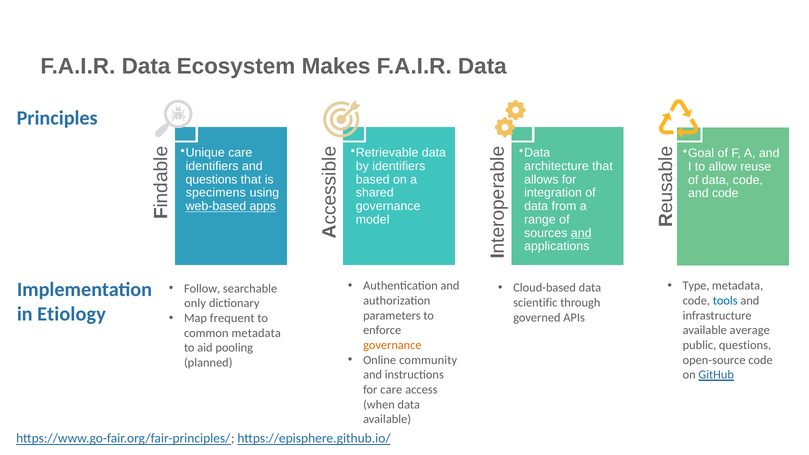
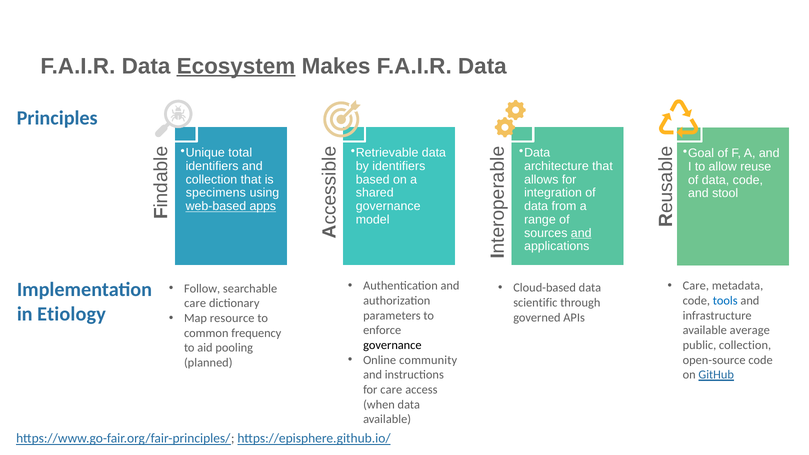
Ecosystem underline: none -> present (236, 66)
care: care -> total (240, 153)
questions: questions -> collection (211, 180)
and code: code -> stool (725, 193)
Type: Type -> Care (696, 286)
only: only -> care (195, 303)
frequent: frequent -> resource (232, 318)
common metadata: metadata -> frequency (256, 333)
governance colour: orange -> black (392, 345)
public questions: questions -> collection (745, 345)
